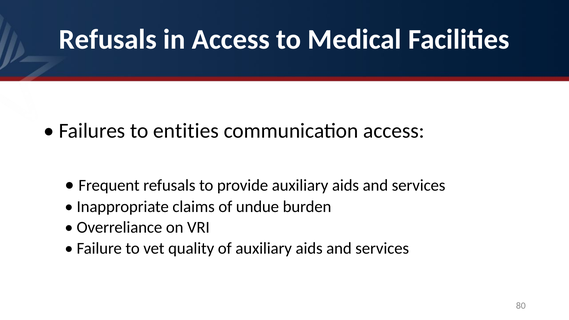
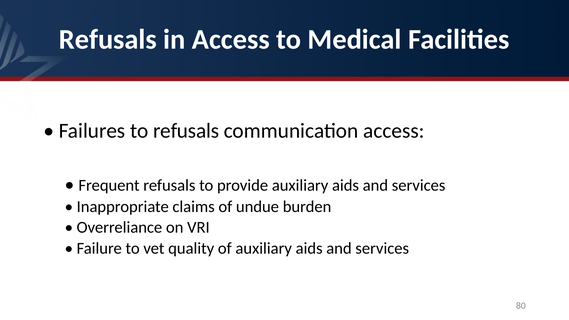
to entities: entities -> refusals (186, 131)
